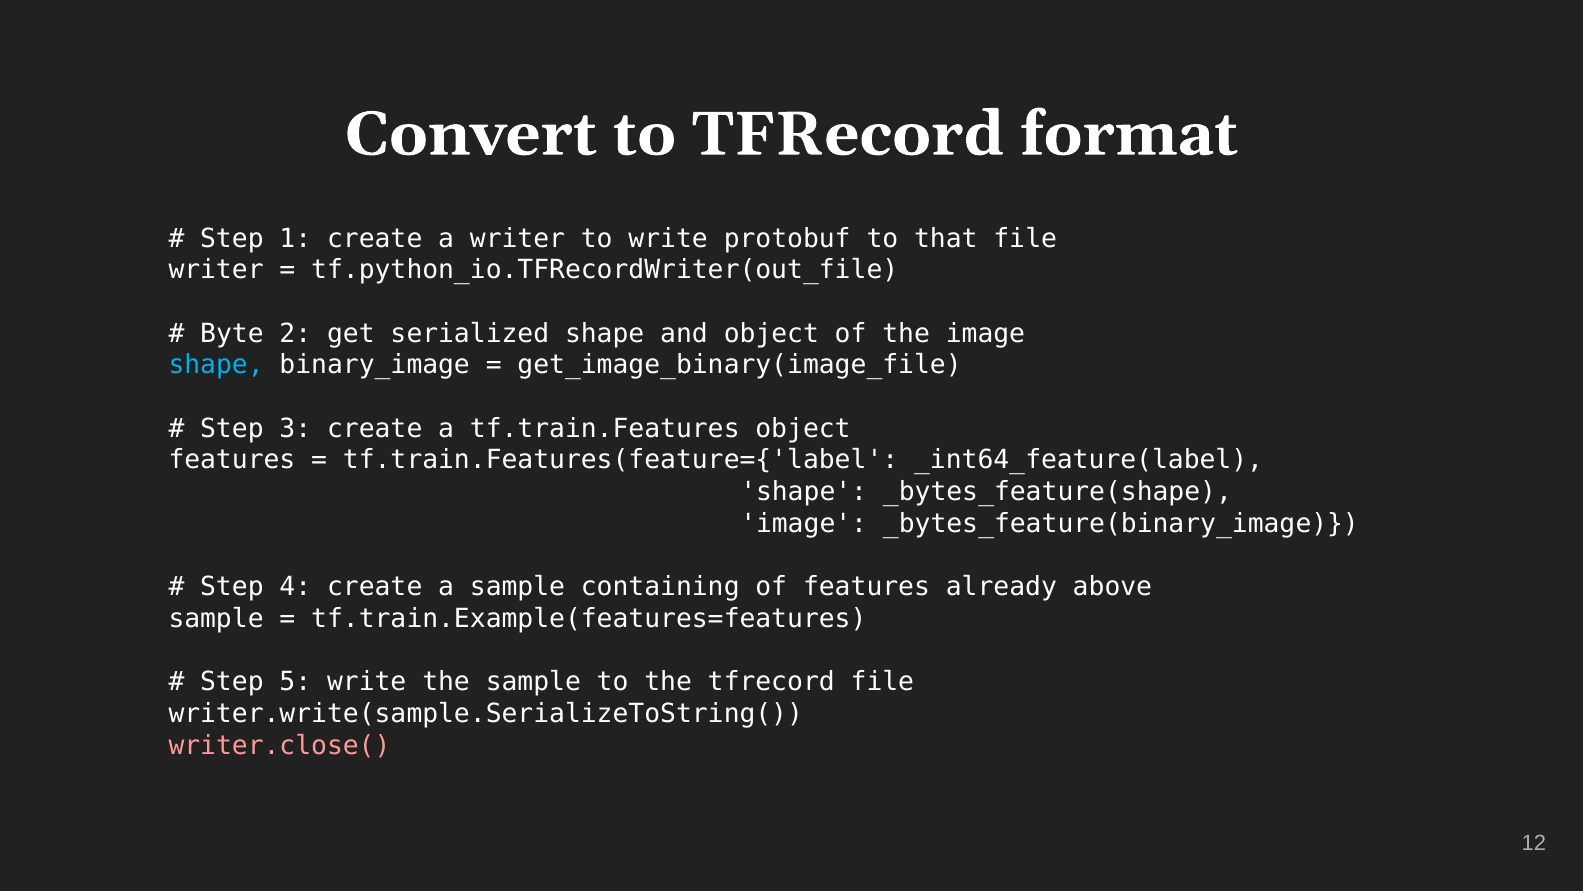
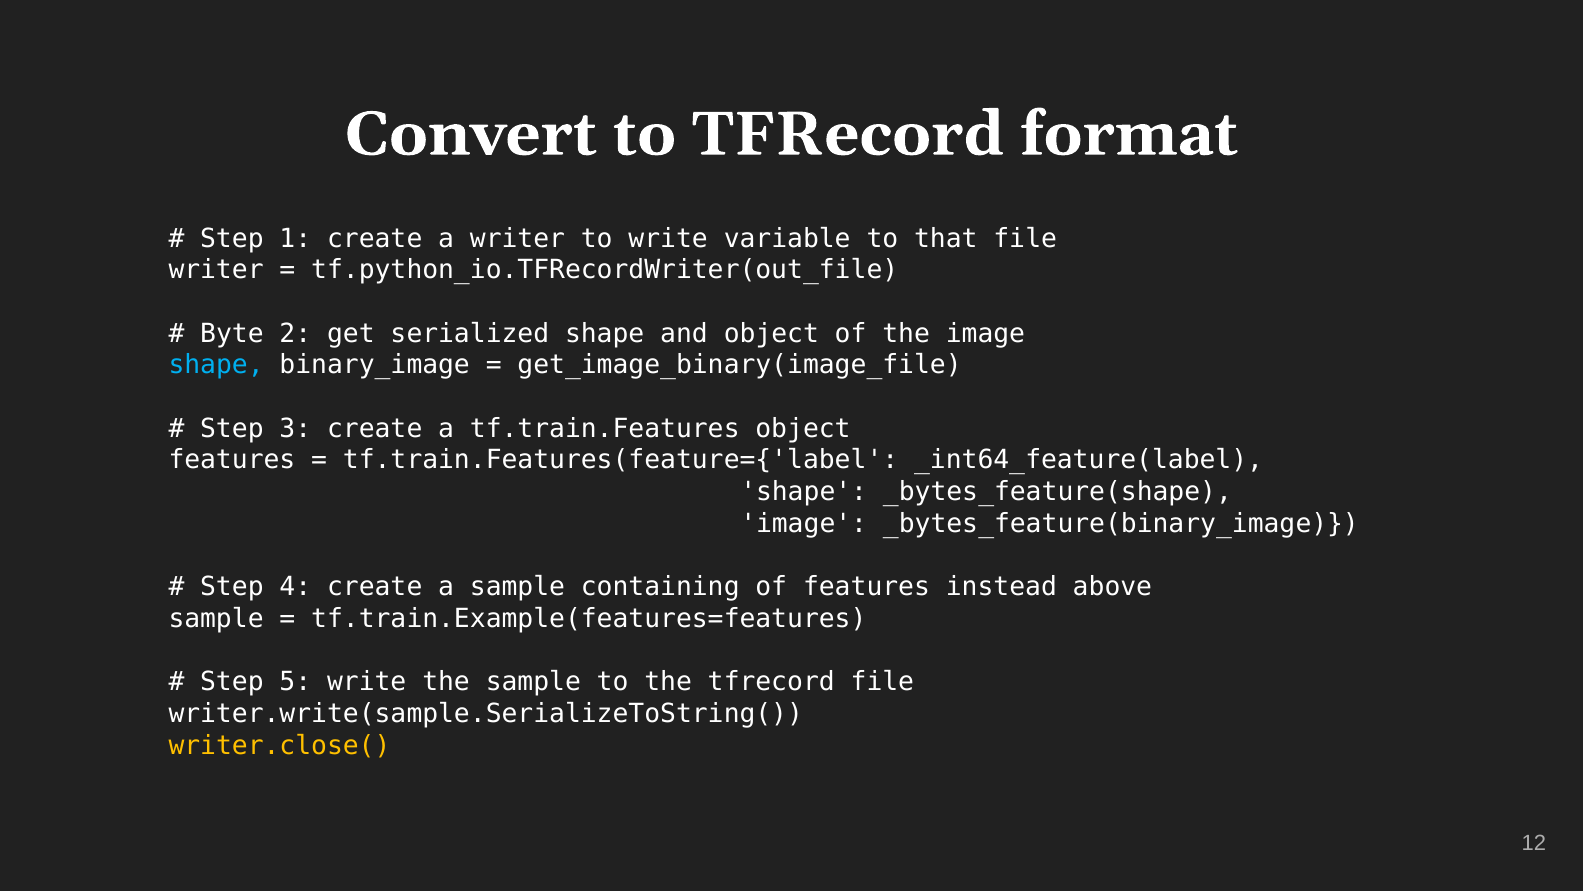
protobuf: protobuf -> variable (787, 238)
already: already -> instead (1001, 587)
writer.close( colour: pink -> yellow (279, 745)
